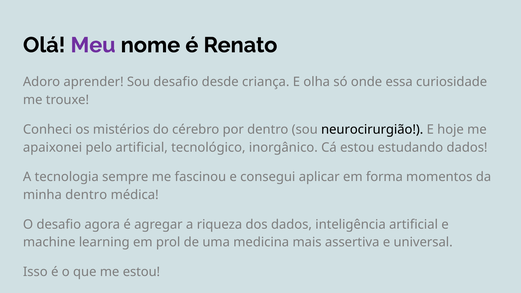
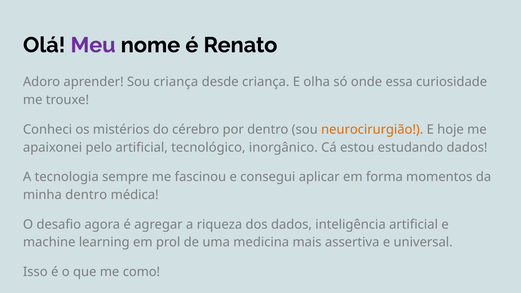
Sou desafio: desafio -> criança (176, 82)
neurocirurgião colour: black -> orange (372, 129)
me estou: estou -> como (141, 272)
